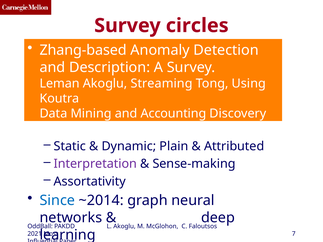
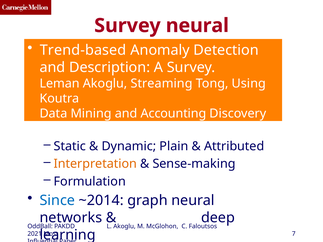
Survey circles: circles -> neural (197, 26)
Zhang-based: Zhang-based -> Trend-based (83, 50)
Interpretation colour: purple -> orange (95, 164)
Assortativity: Assortativity -> Formulation (90, 182)
